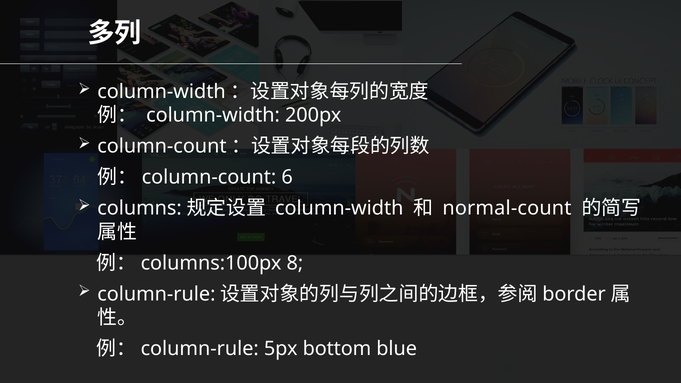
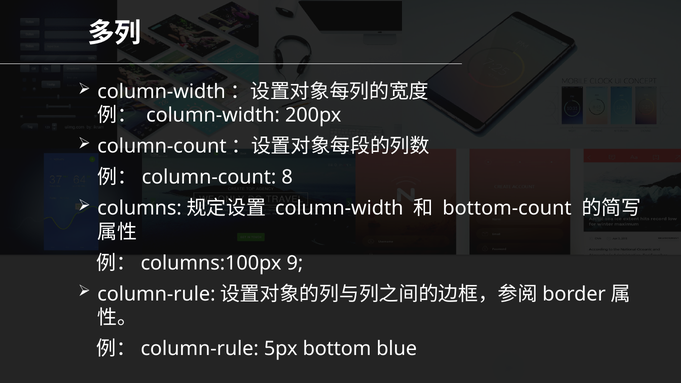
6: 6 -> 8 (287, 177)
normal-count: normal-count -> bottom-count (507, 208)
8: 8 -> 9 (295, 263)
